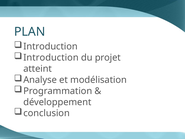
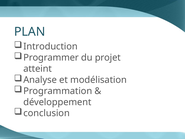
Introduction: Introduction -> Programmer (51, 58)
